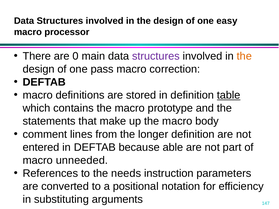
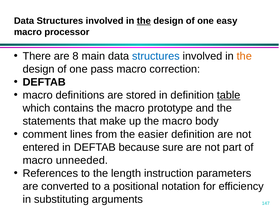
the underline: none -> present (144, 21)
0: 0 -> 8 (76, 56)
structures colour: purple -> blue (156, 56)
longer: longer -> easier (153, 134)
able: able -> sure (173, 147)
needs: needs -> length (126, 173)
